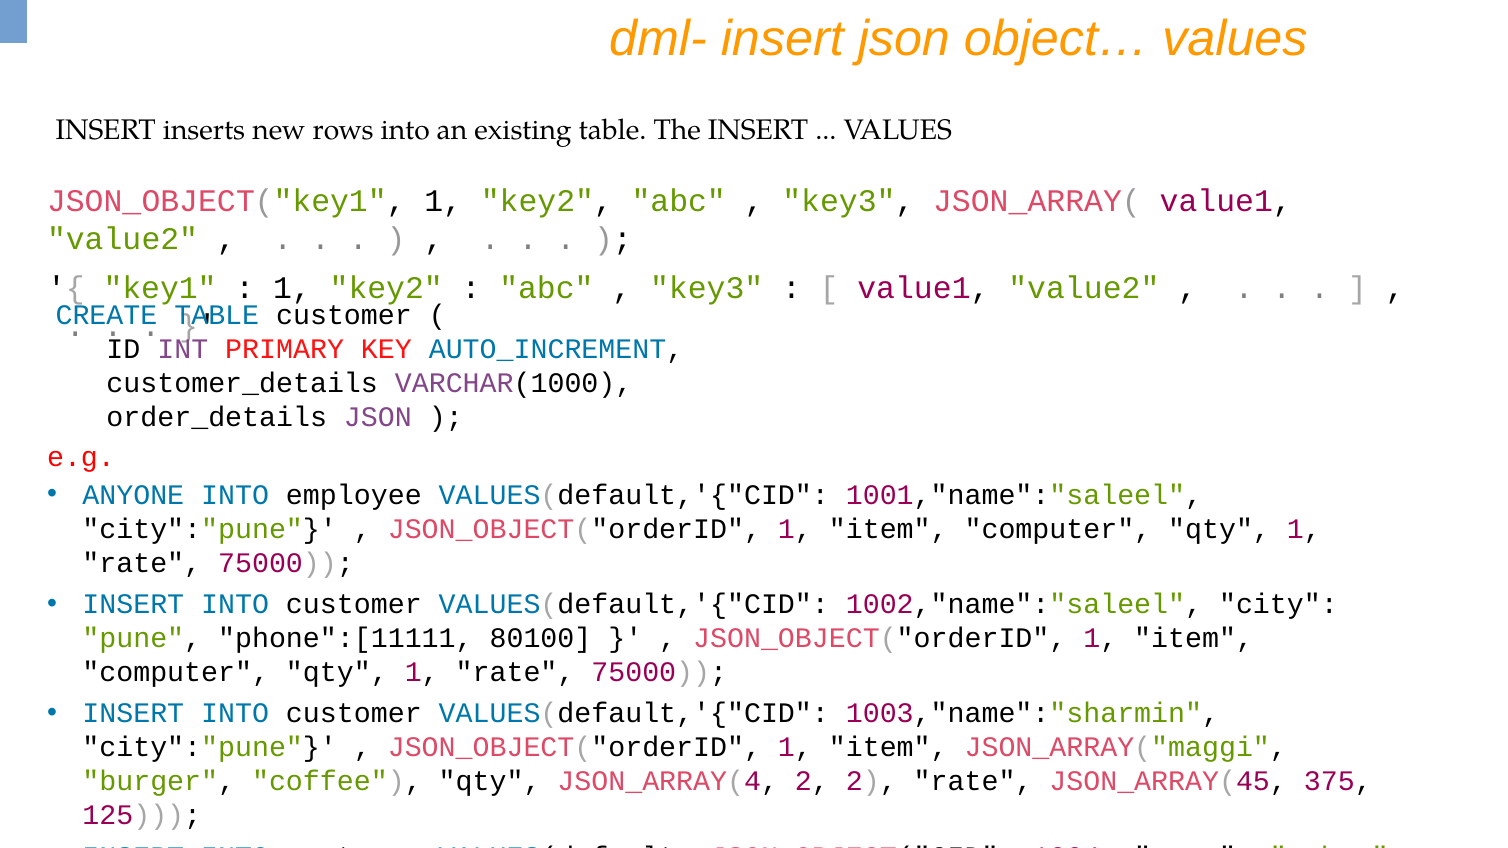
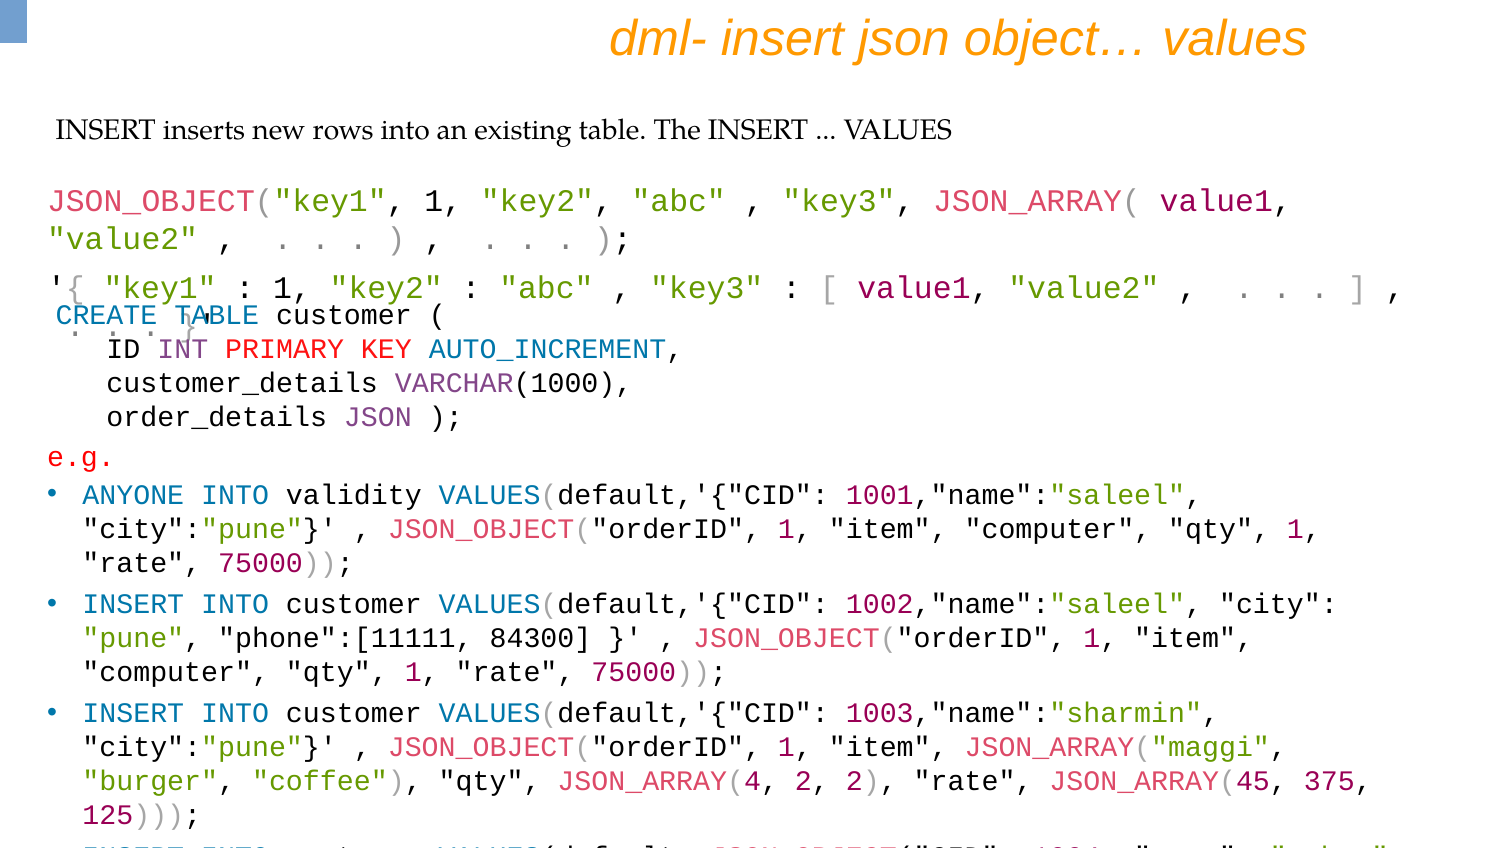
employee: employee -> validity (354, 495)
80100: 80100 -> 84300 (540, 638)
